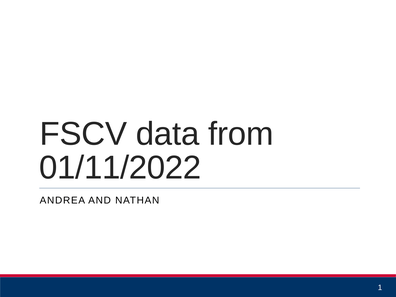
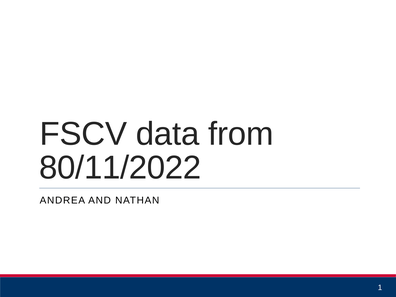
01/11/2022: 01/11/2022 -> 80/11/2022 (120, 168)
